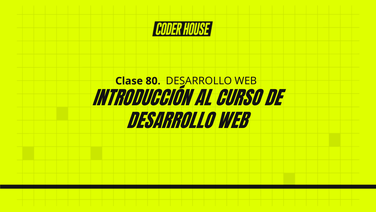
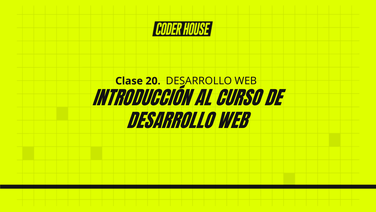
80: 80 -> 20 (153, 81)
